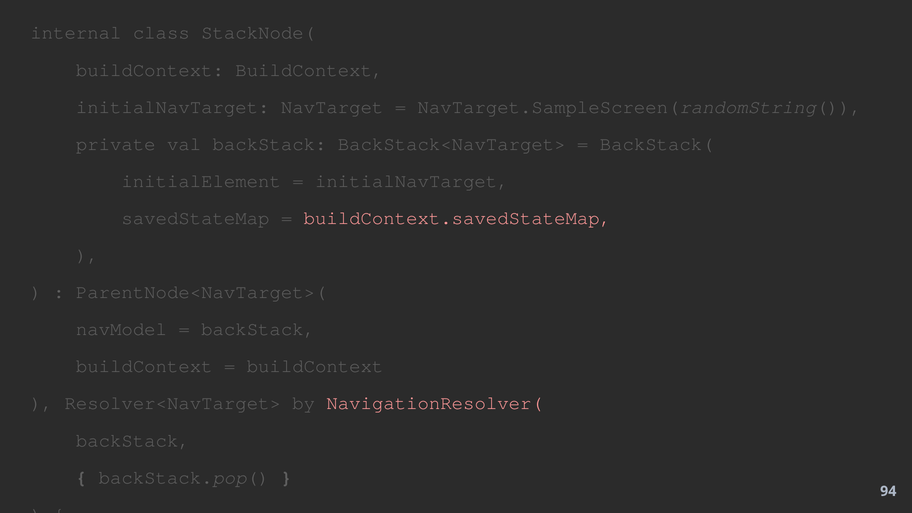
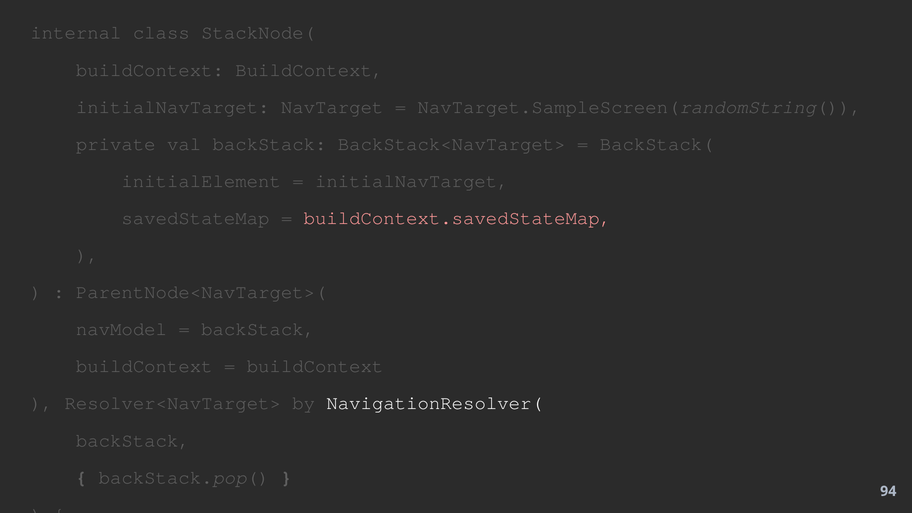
NavigationResolver( colour: pink -> white (435, 403)
